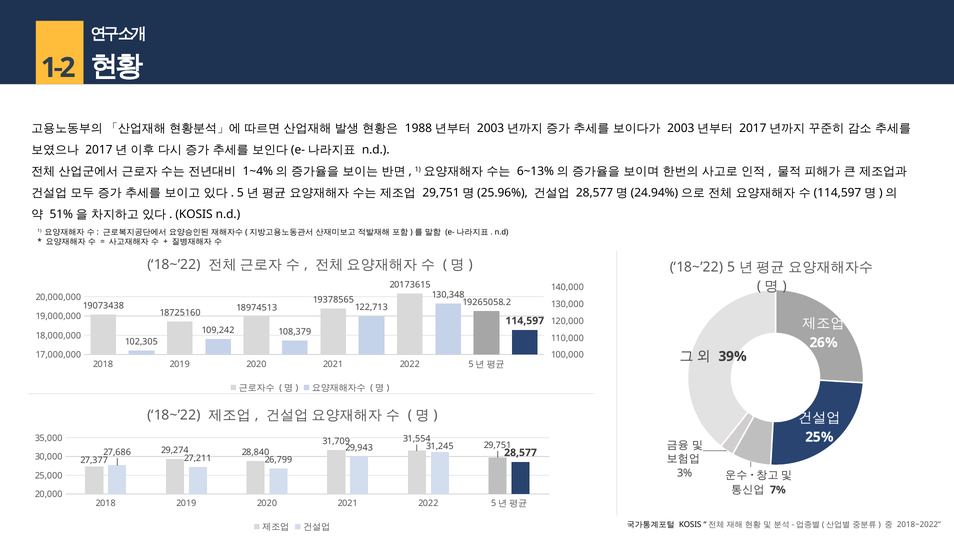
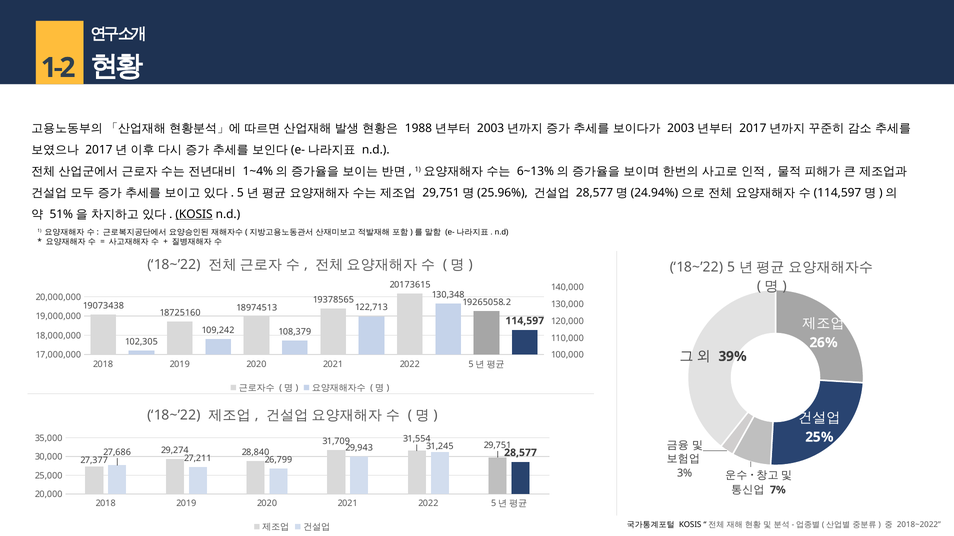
KOSIS underline: none -> present (194, 214)
